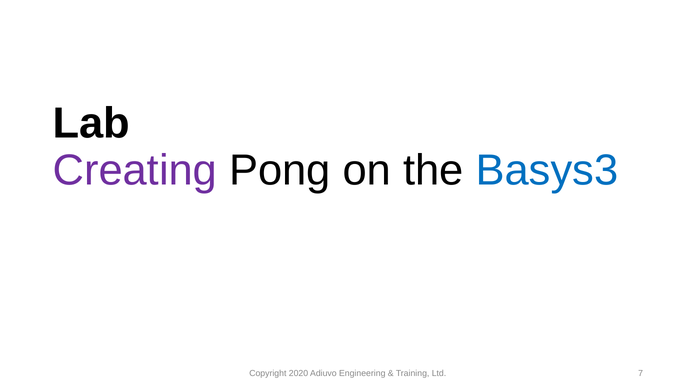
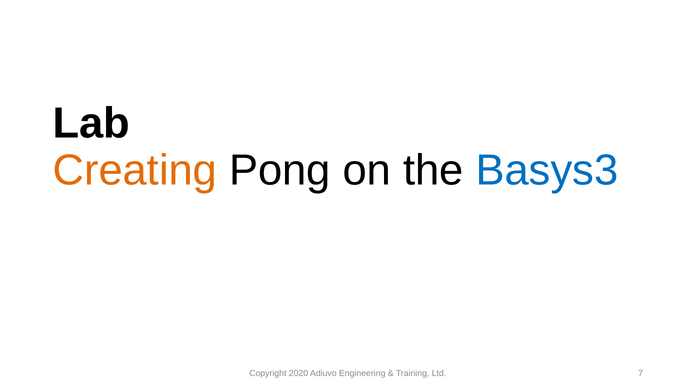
Creating colour: purple -> orange (135, 170)
